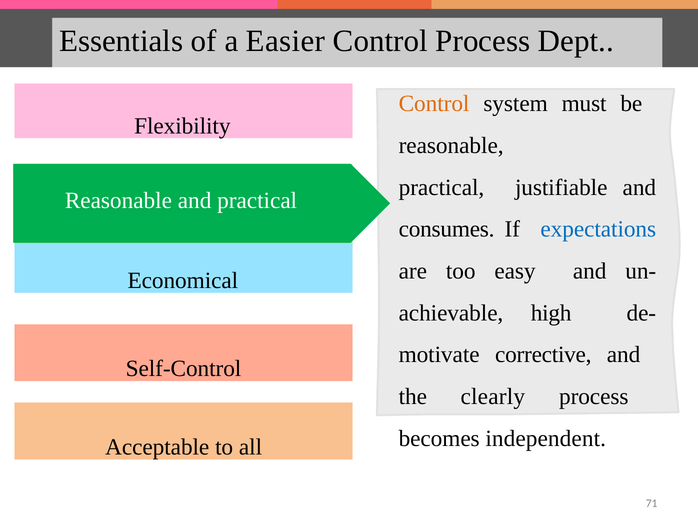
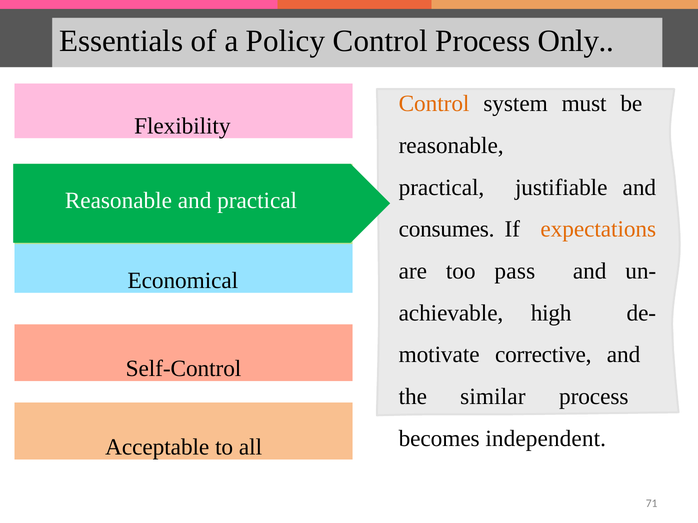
Easier: Easier -> Policy (286, 41)
Dept: Dept -> Only (576, 41)
expectations colour: blue -> orange (598, 229)
easy: easy -> pass (515, 271)
clearly: clearly -> similar (493, 397)
